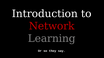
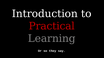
Network: Network -> Practical (52, 26)
